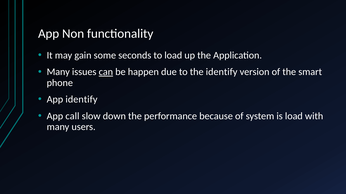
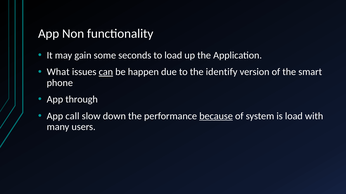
Many: Many -> What (58, 72)
App identify: identify -> through (82, 100)
because underline: none -> present (216, 116)
